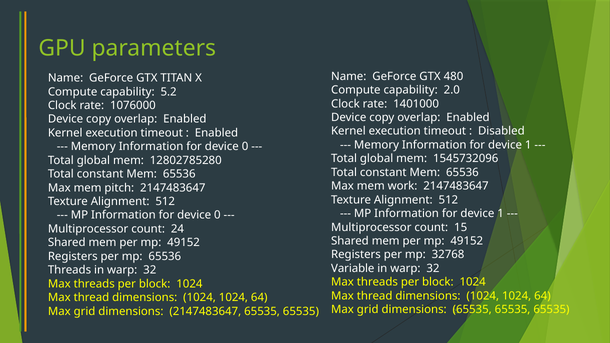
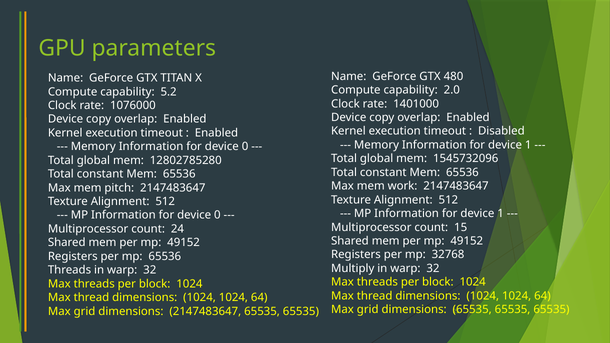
Variable: Variable -> Multiply (353, 268)
